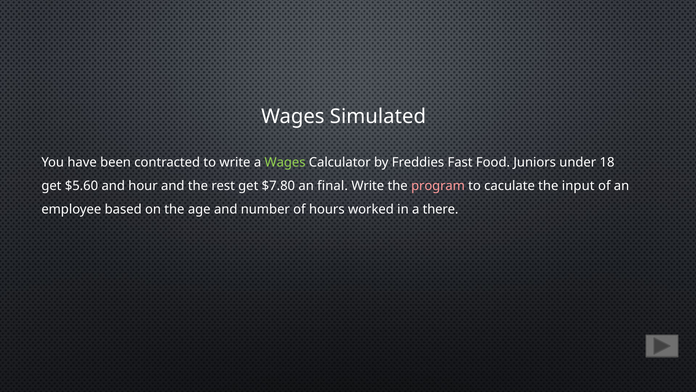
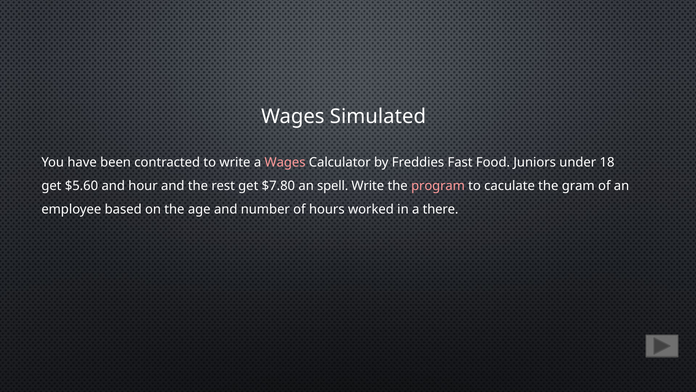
Wages colour: light green -> pink (285, 162)
final: final -> spell (333, 186)
input: input -> gram (578, 186)
